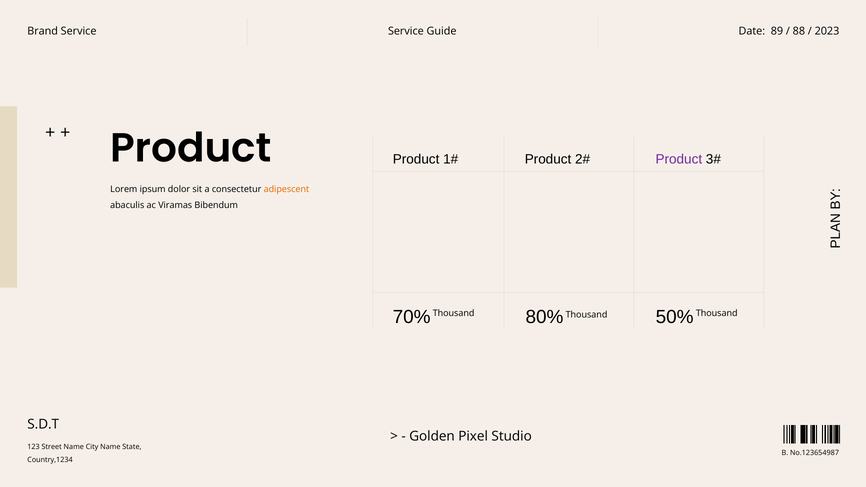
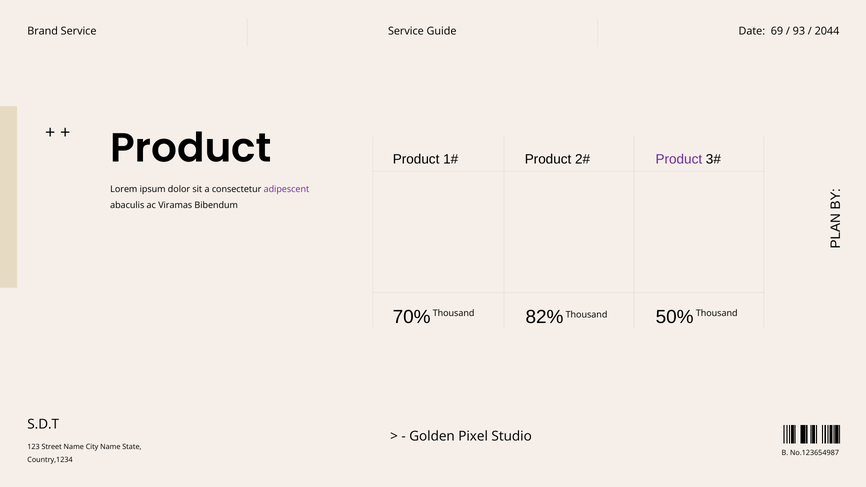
89: 89 -> 69 (777, 31)
88: 88 -> 93 (799, 31)
2023: 2023 -> 2044 (827, 31)
adipescent colour: orange -> purple (286, 189)
80%: 80% -> 82% (544, 317)
